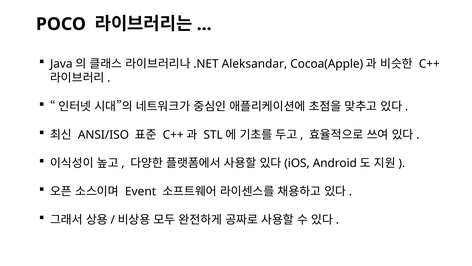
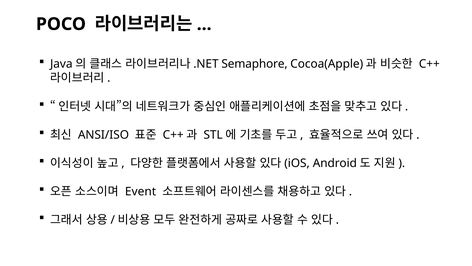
Aleksandar: Aleksandar -> Semaphore (255, 64)
